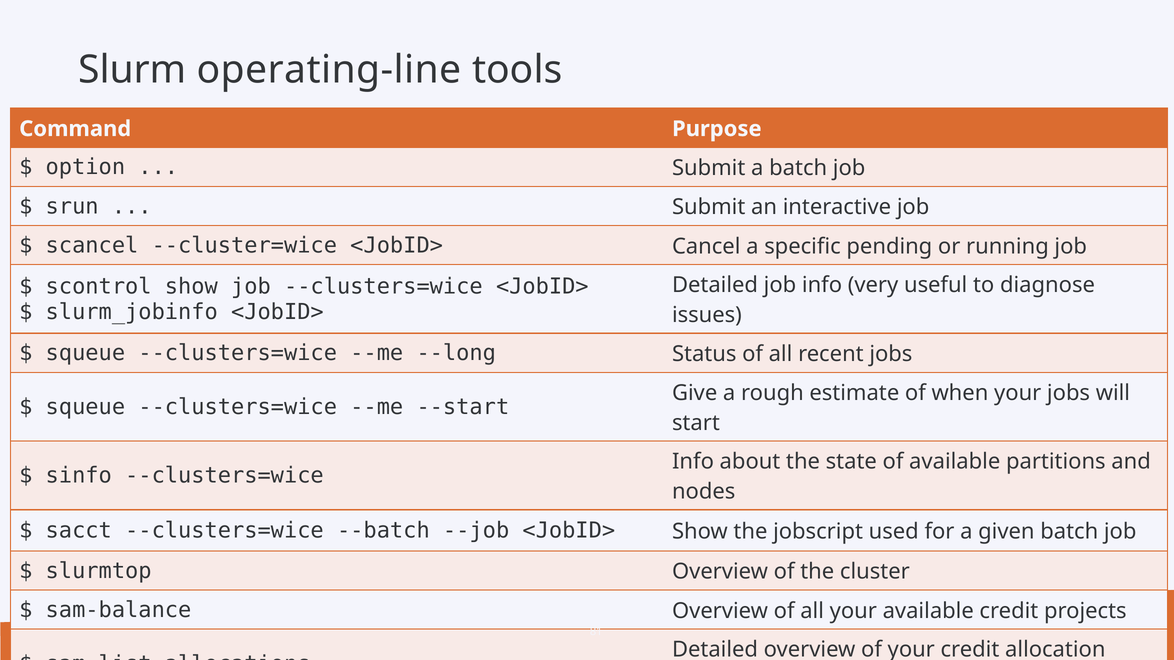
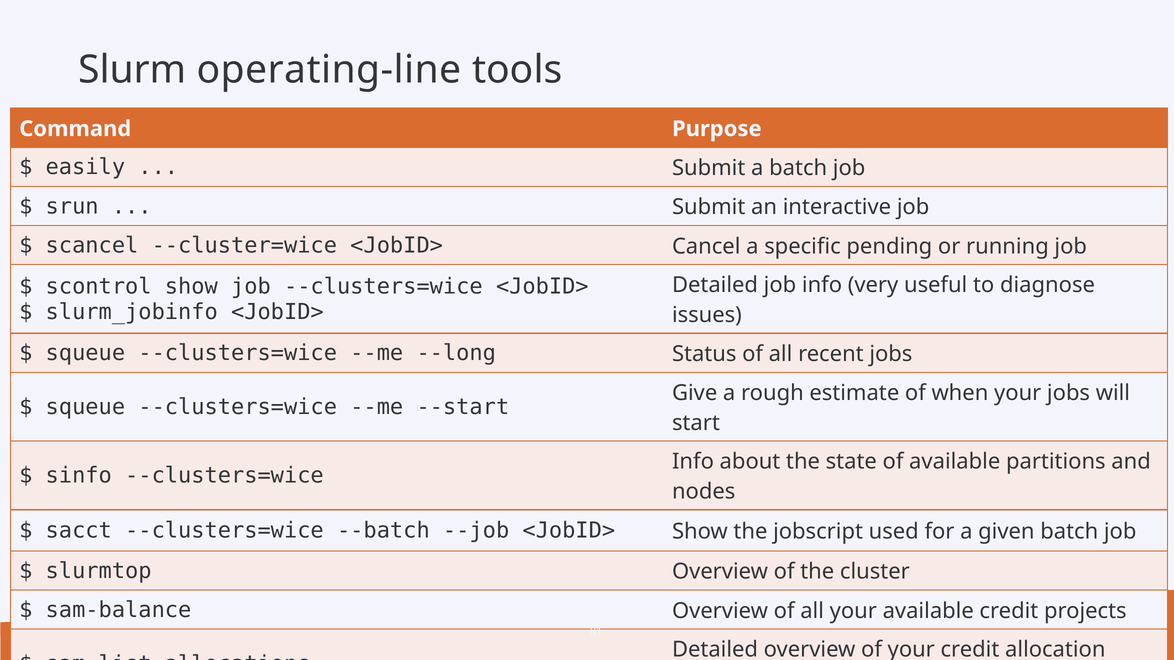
option: option -> easily (85, 167)
